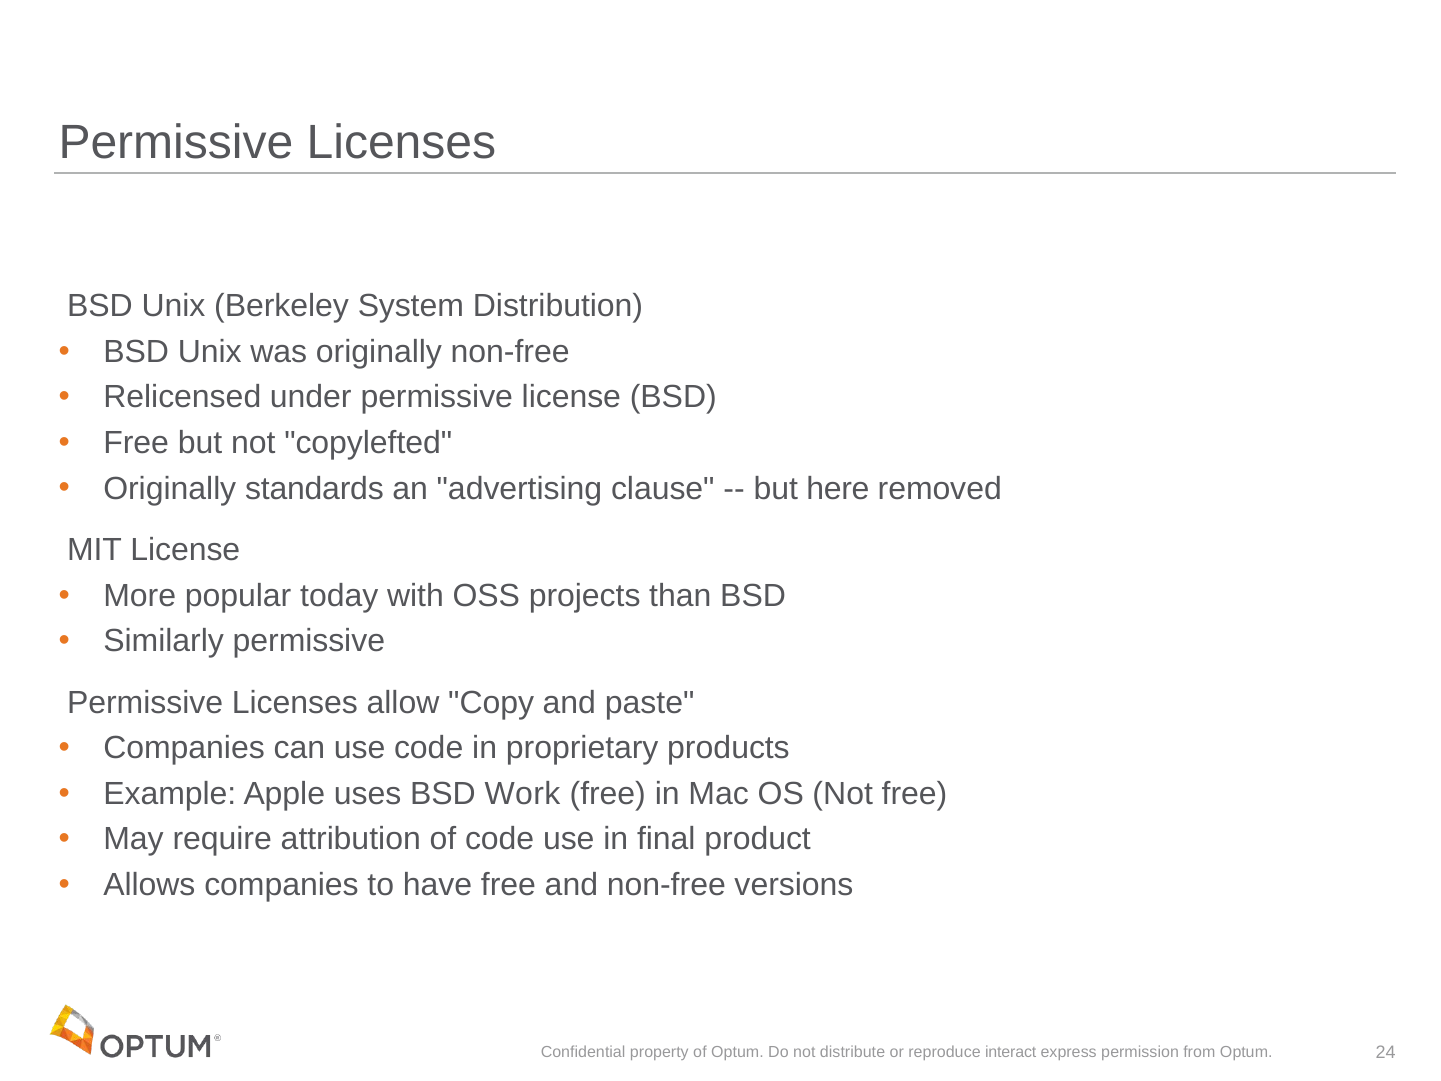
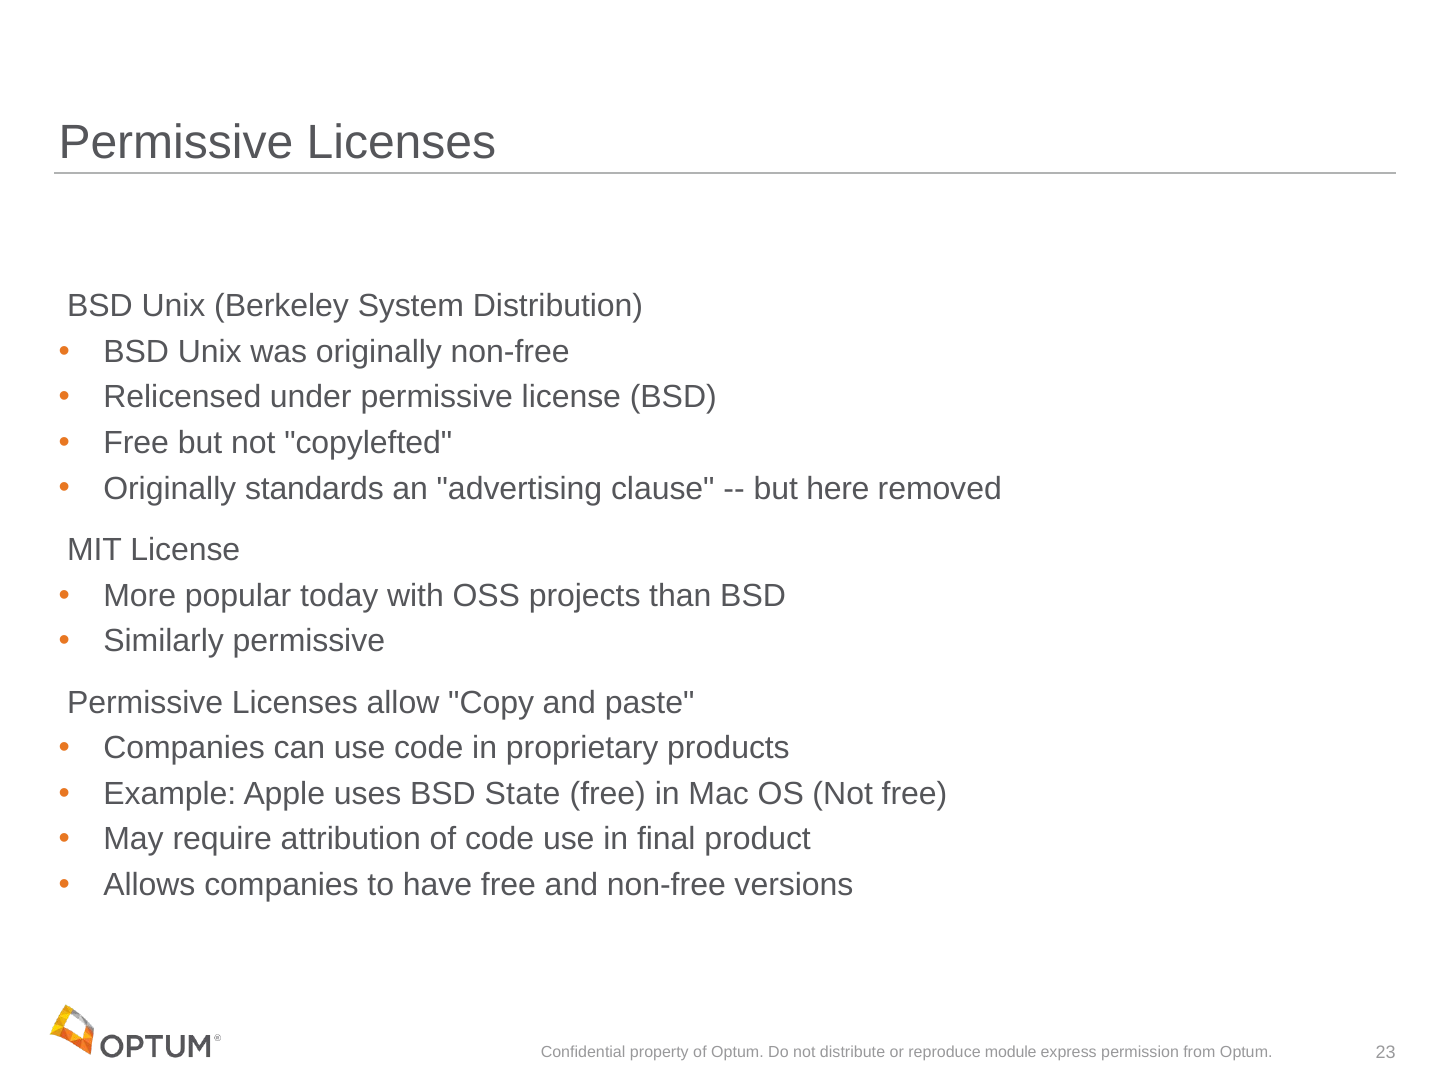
Work: Work -> State (523, 793)
interact: interact -> module (1011, 1052)
24: 24 -> 23 (1386, 1052)
